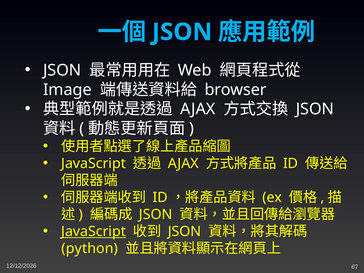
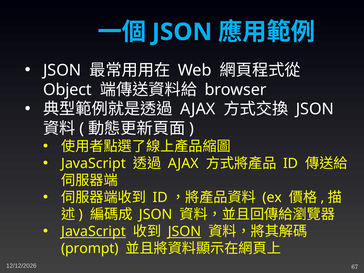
Image: Image -> Object (67, 90)
JSON underline: none -> present (185, 232)
python: python -> prompt (90, 249)
